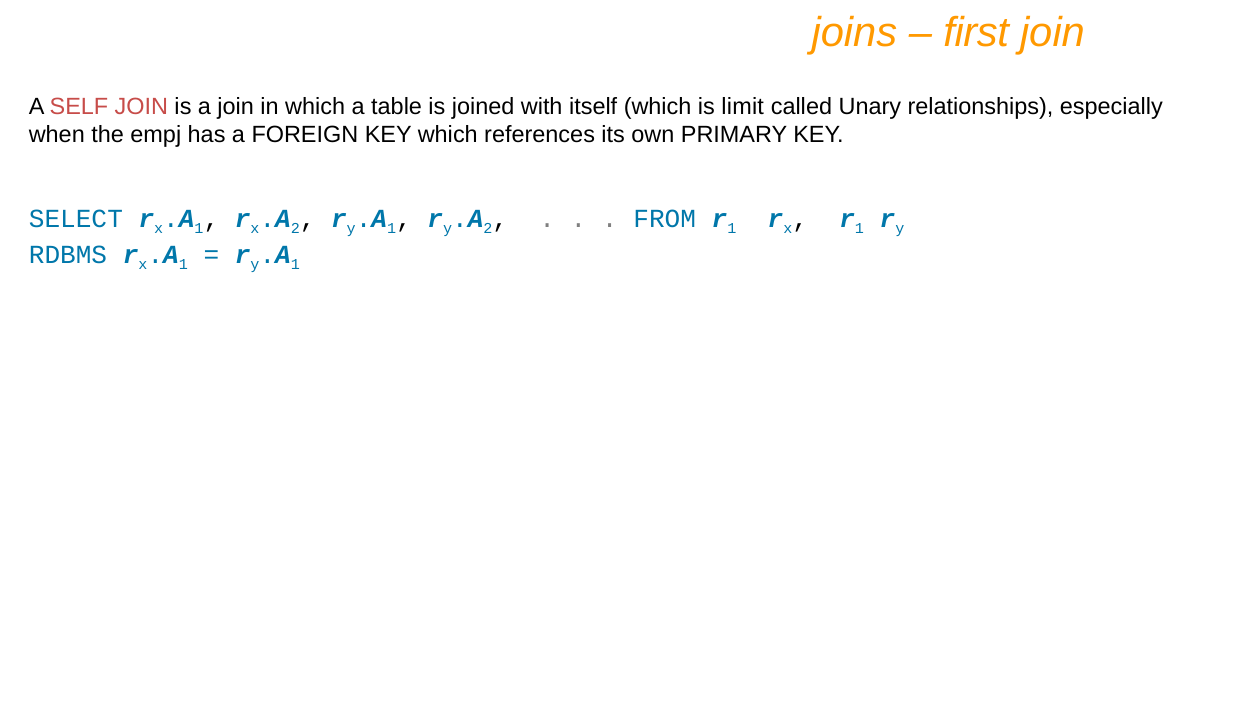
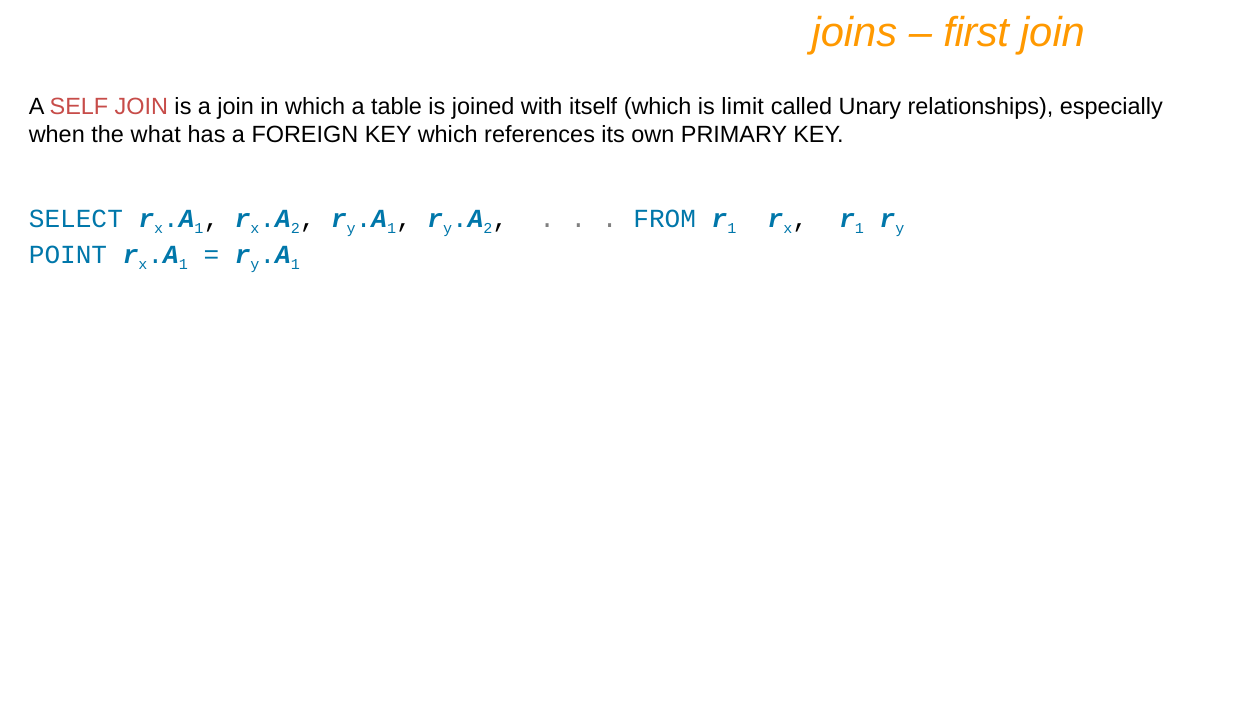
empj: empj -> what (156, 134)
RDBMS: RDBMS -> POINT (68, 254)
